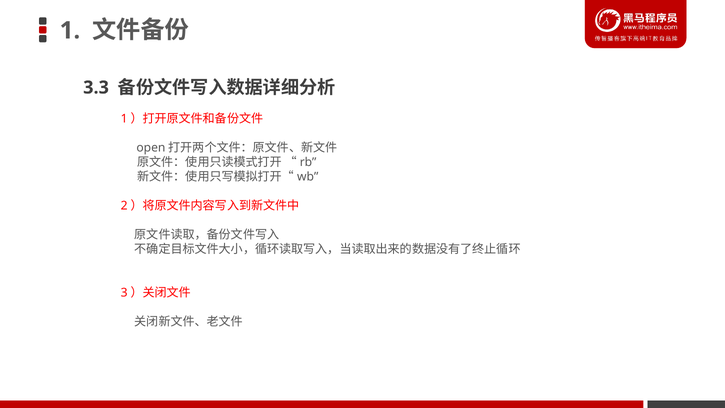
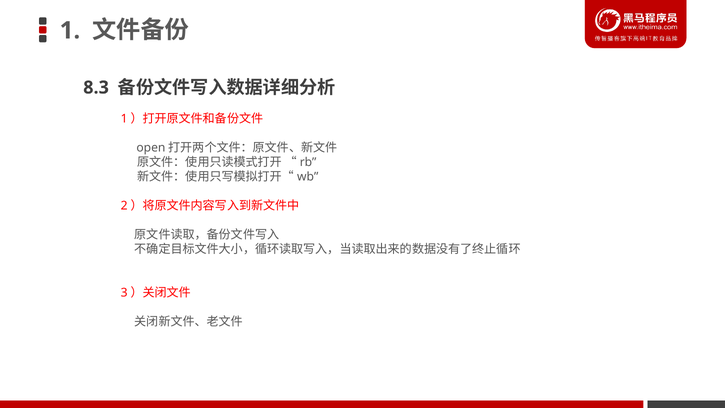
3.3: 3.3 -> 8.3 (96, 88)
